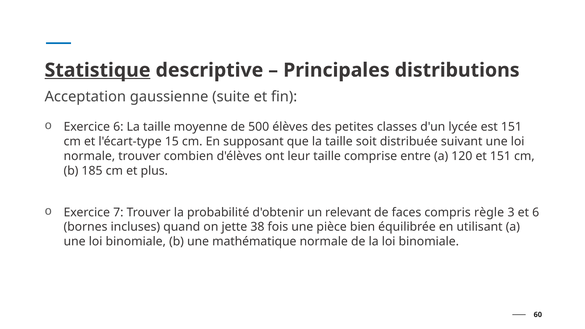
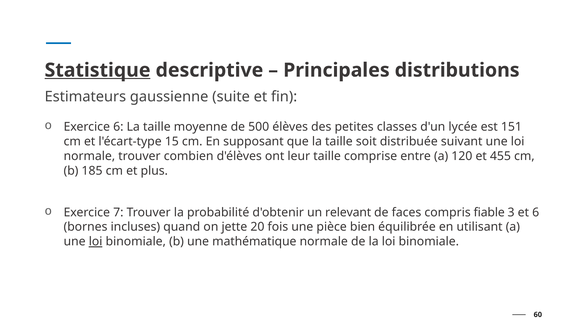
Acceptation: Acceptation -> Estimateurs (85, 97)
et 151: 151 -> 455 (500, 156)
règle: règle -> fiable (489, 212)
38: 38 -> 20 (257, 227)
loi underline: none -> present (96, 242)
